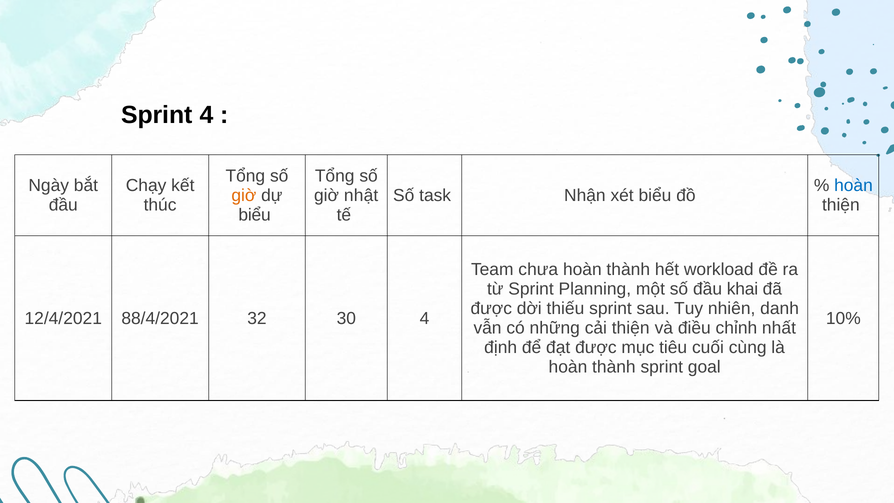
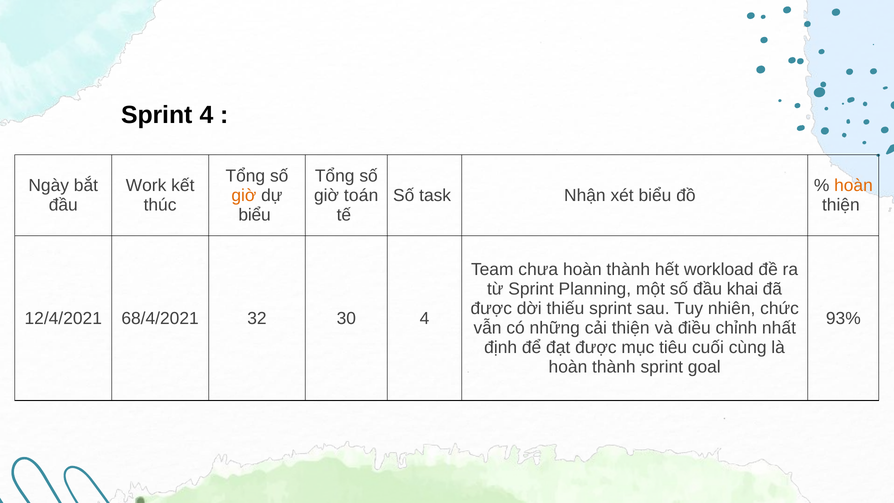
Chạy: Chạy -> Work (146, 186)
hoàn colour: blue -> orange (853, 186)
nhật: nhật -> toán (361, 195)
danh: danh -> chức (780, 309)
88/4/2021: 88/4/2021 -> 68/4/2021 (160, 318)
10%: 10% -> 93% (843, 318)
